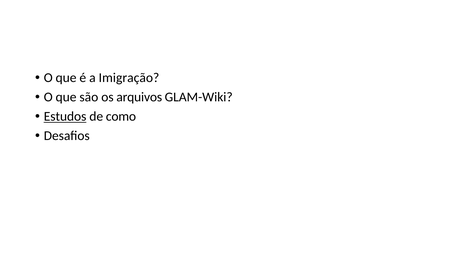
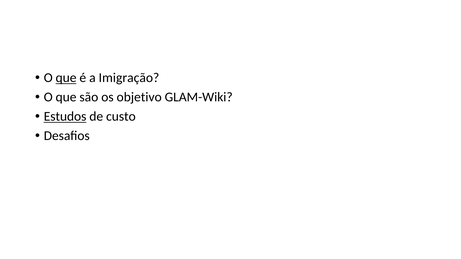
que underline: none -> present (66, 78)
arquivos: arquivos -> objetivo (139, 97)
como: como -> custo (121, 117)
